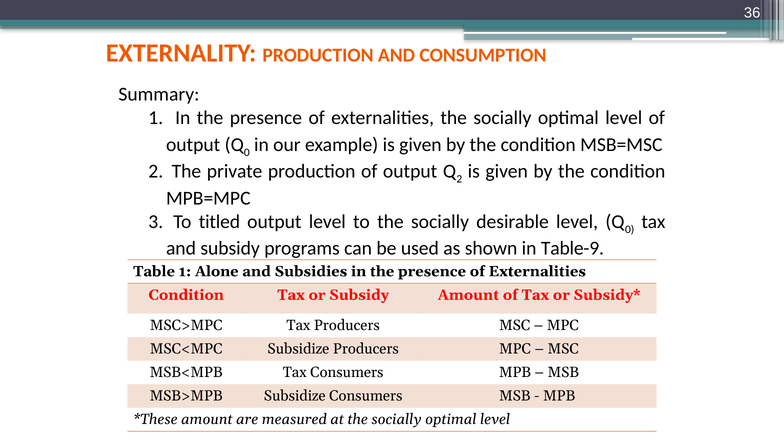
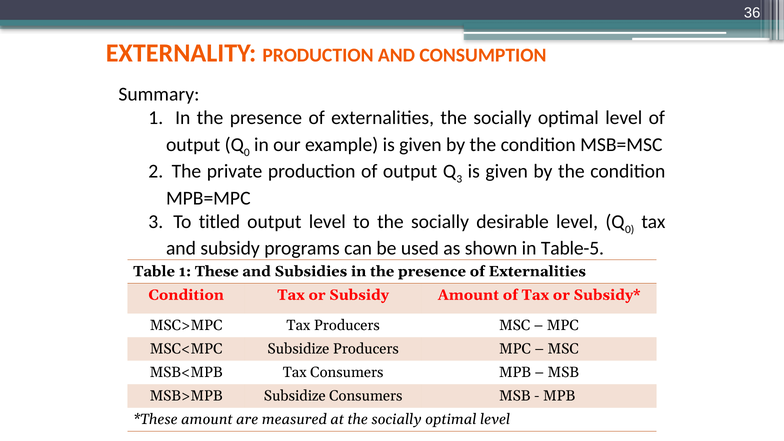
2: 2 -> 3 (459, 179)
Table-9: Table-9 -> Table-5 (572, 248)
Alone: Alone -> These (217, 271)
